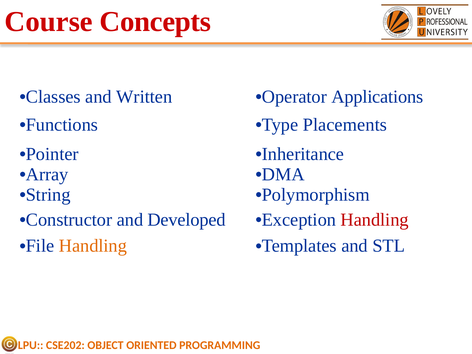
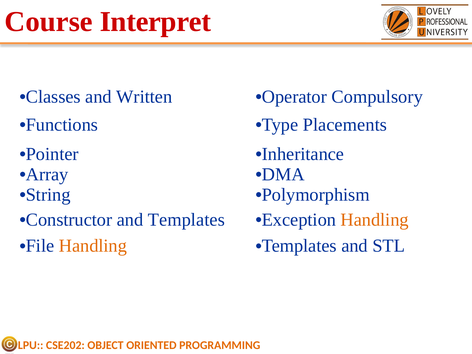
Concepts: Concepts -> Interpret (155, 22)
Applications: Applications -> Compulsory (377, 97)
and Developed: Developed -> Templates (186, 220)
Handling colour: red -> orange (375, 220)
